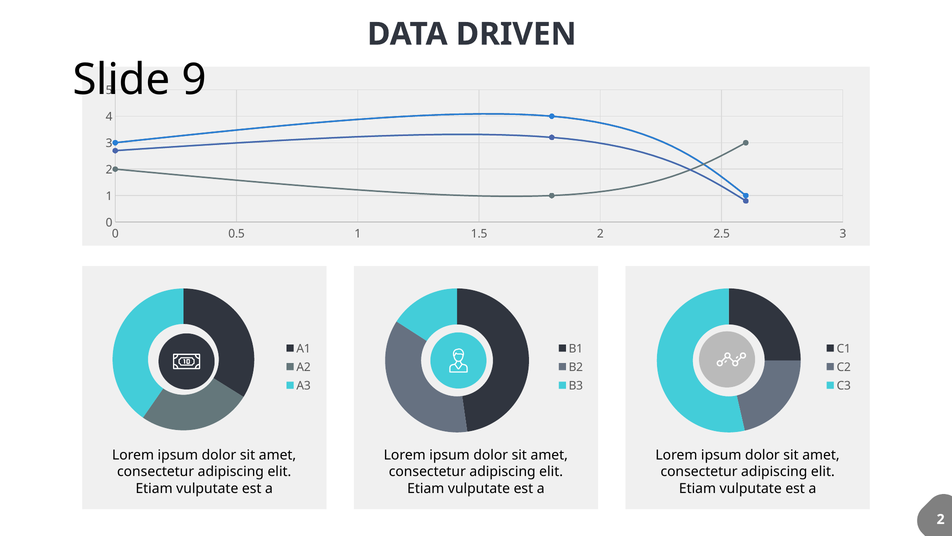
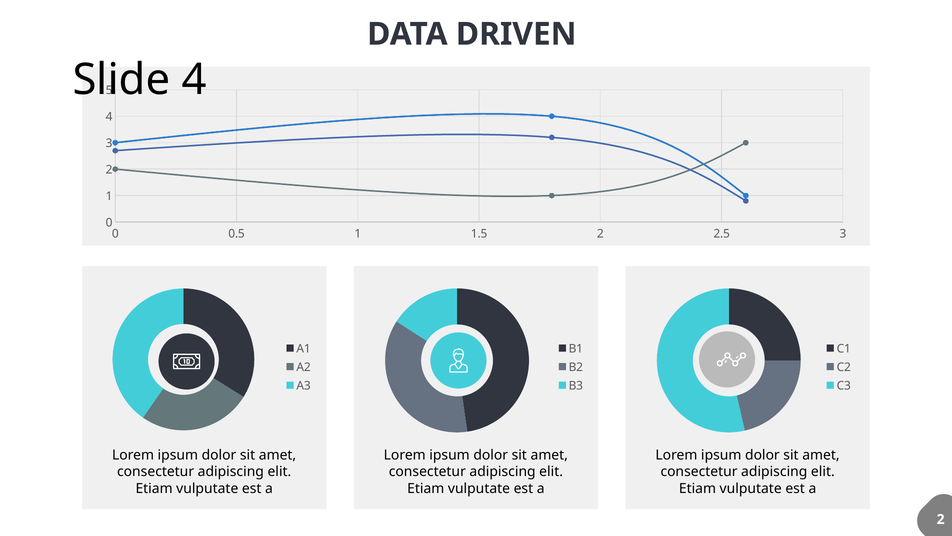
9: 9 -> 4 (194, 80)
